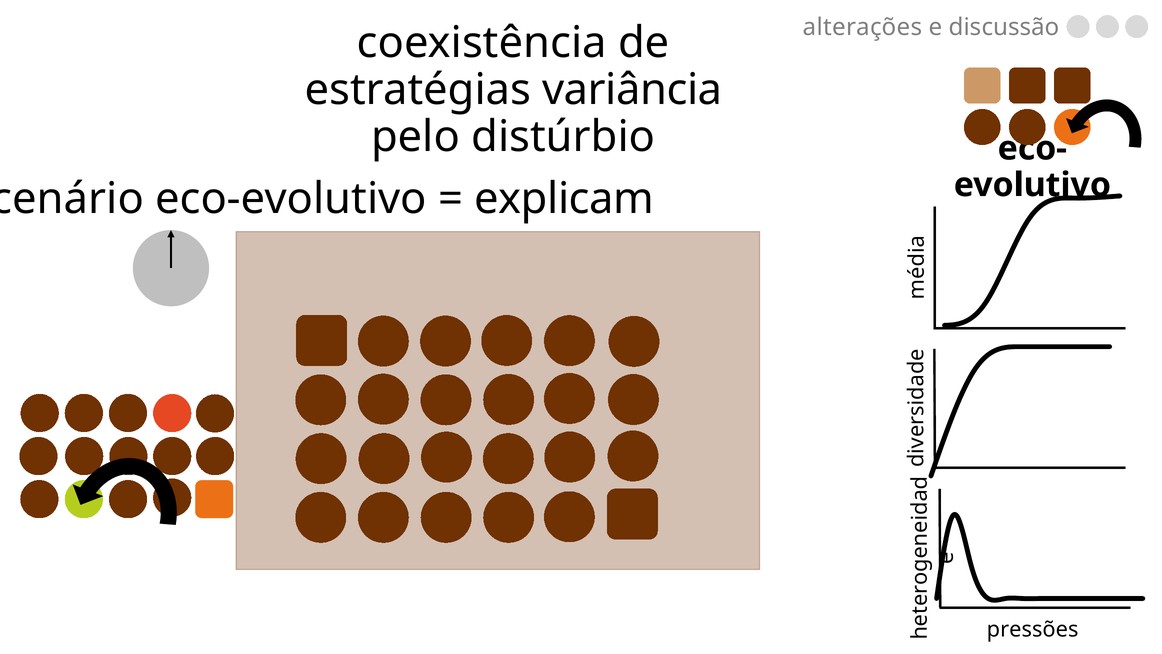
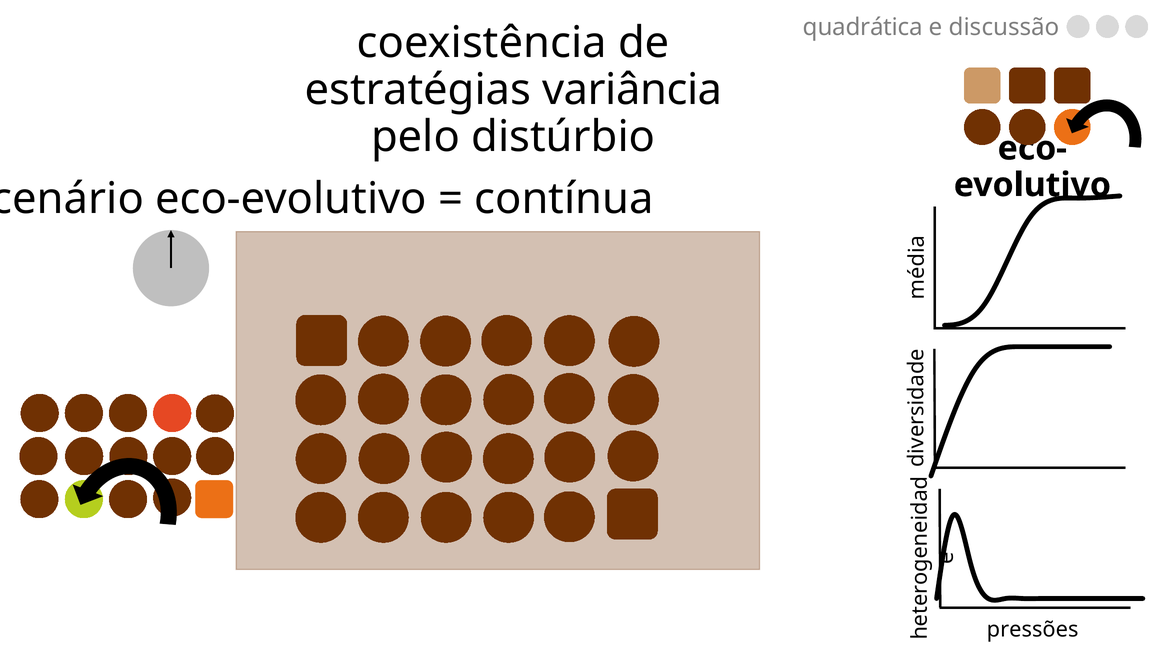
alterações: alterações -> quadrática (863, 27)
explicam: explicam -> contínua (564, 199)
